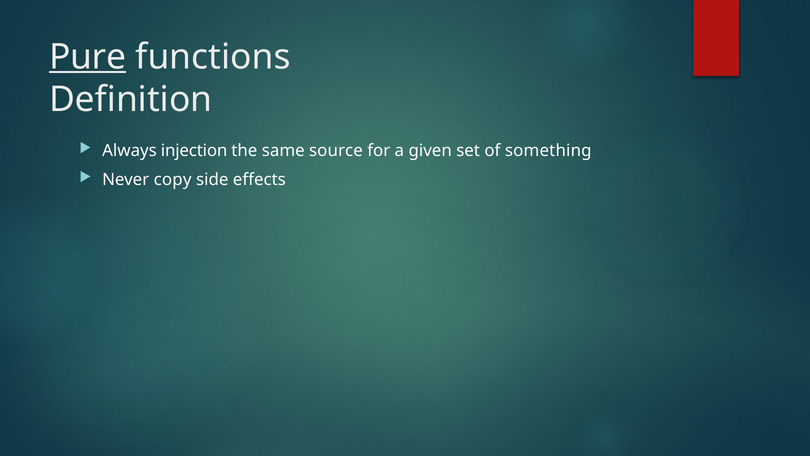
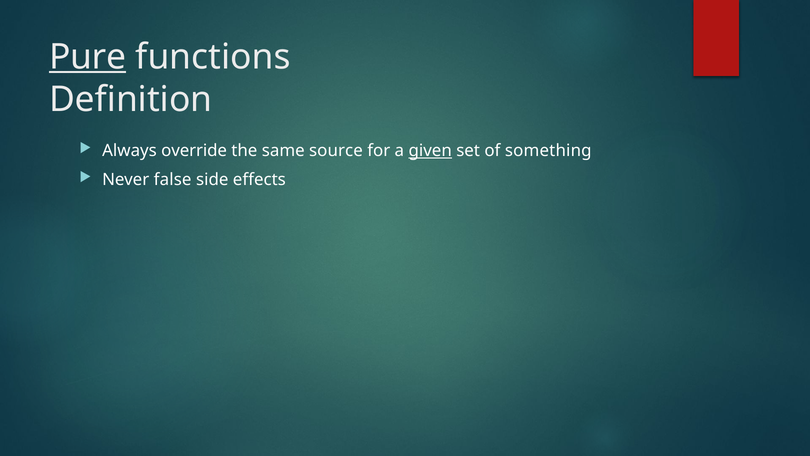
injection: injection -> override (194, 151)
given underline: none -> present (430, 151)
copy: copy -> false (173, 179)
